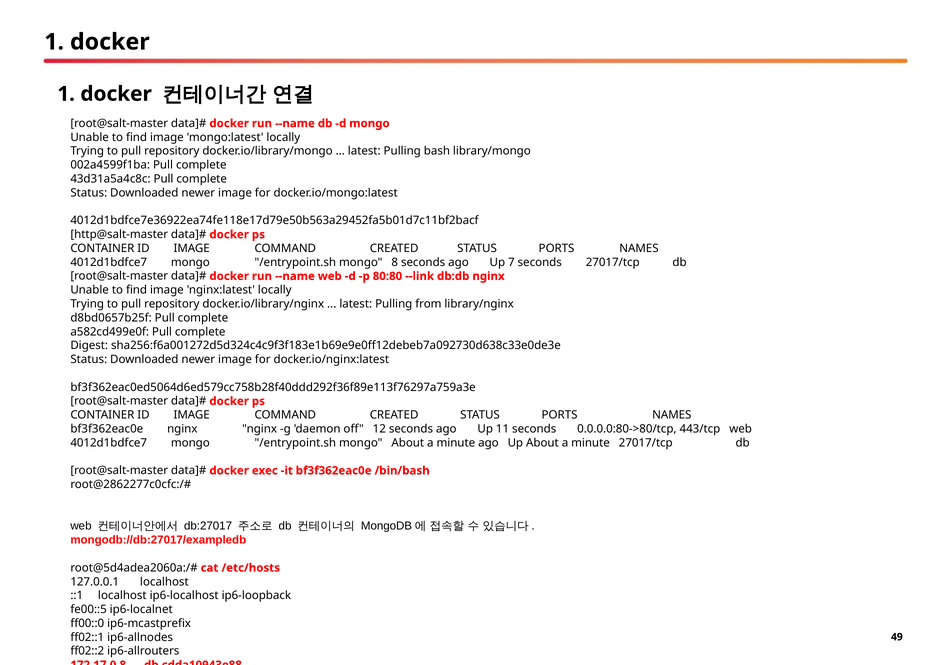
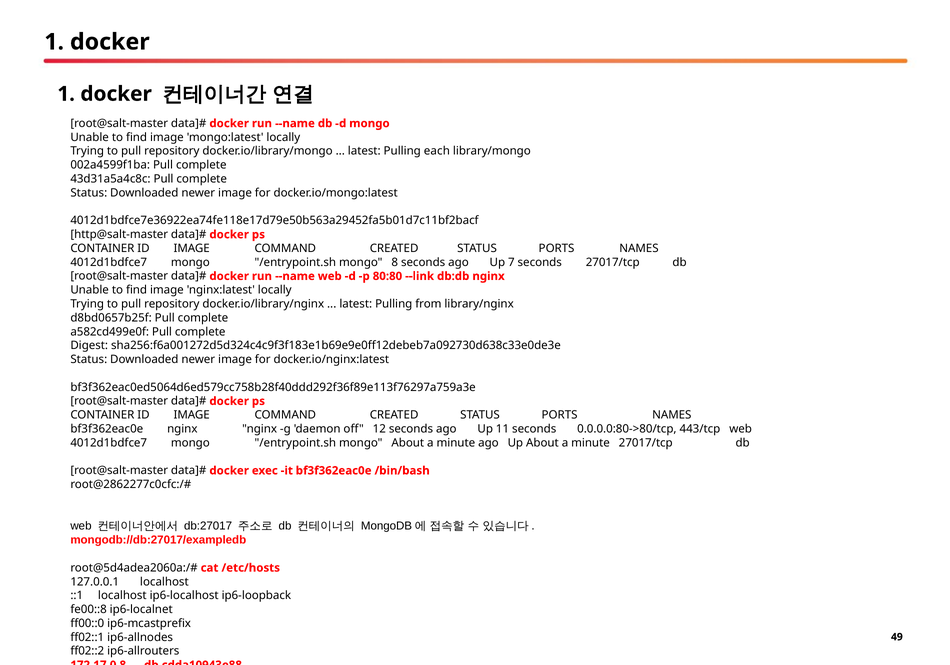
bash: bash -> each (437, 151)
fe00::5: fe00::5 -> fe00::8 (89, 609)
